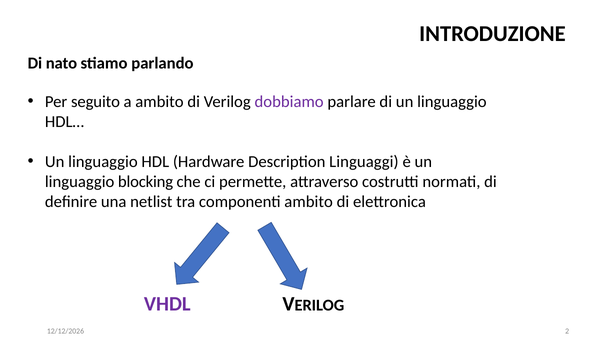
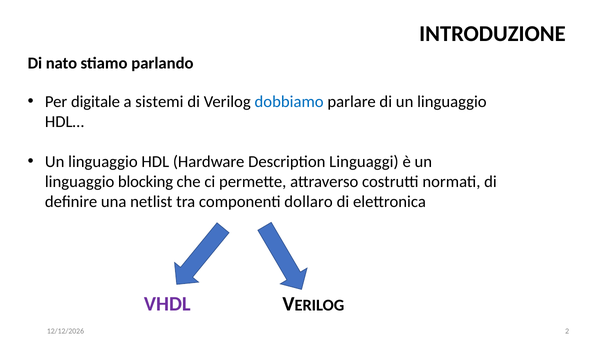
seguito: seguito -> digitale (96, 102)
a ambito: ambito -> sistemi (159, 102)
dobbiamo colour: purple -> blue (289, 102)
componenti ambito: ambito -> dollaro (309, 202)
